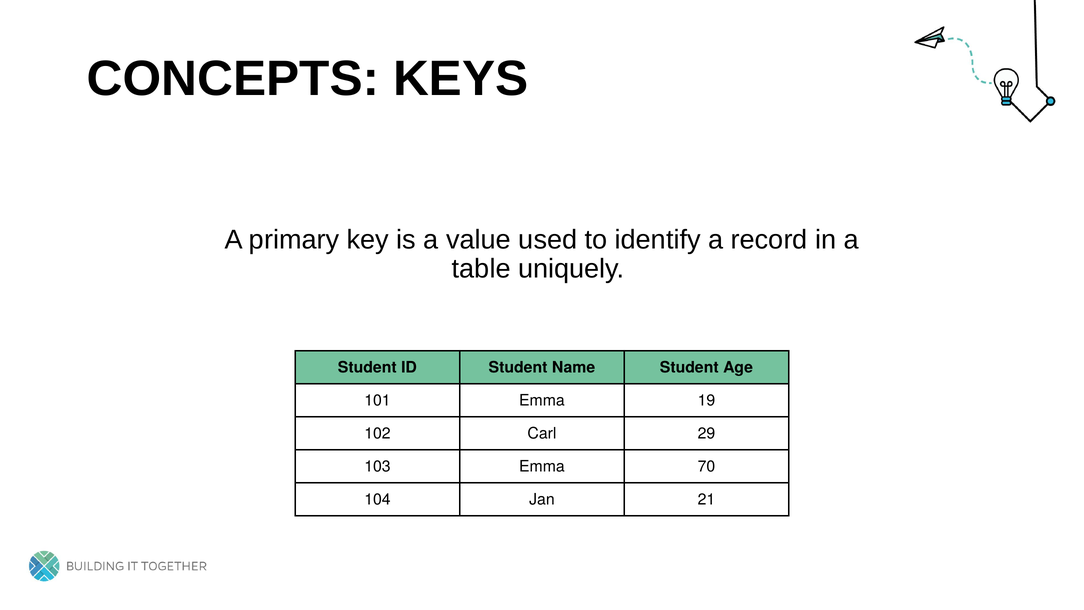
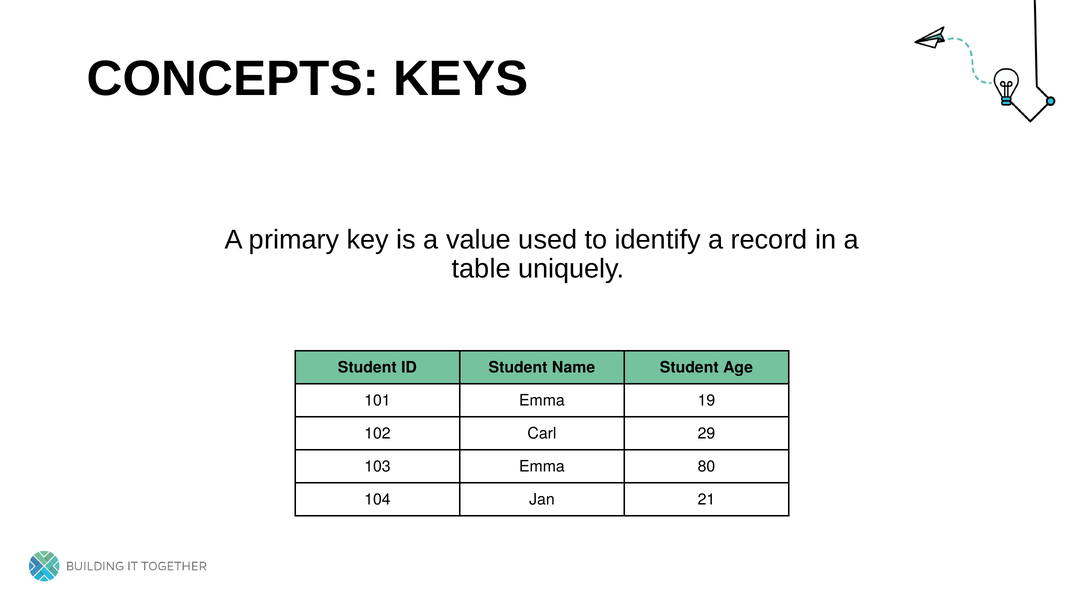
70: 70 -> 80 (706, 467)
